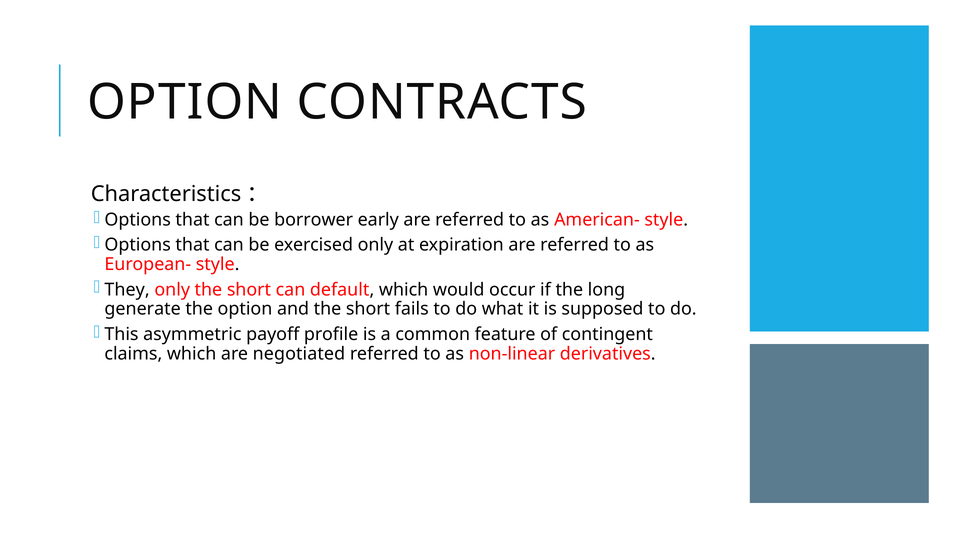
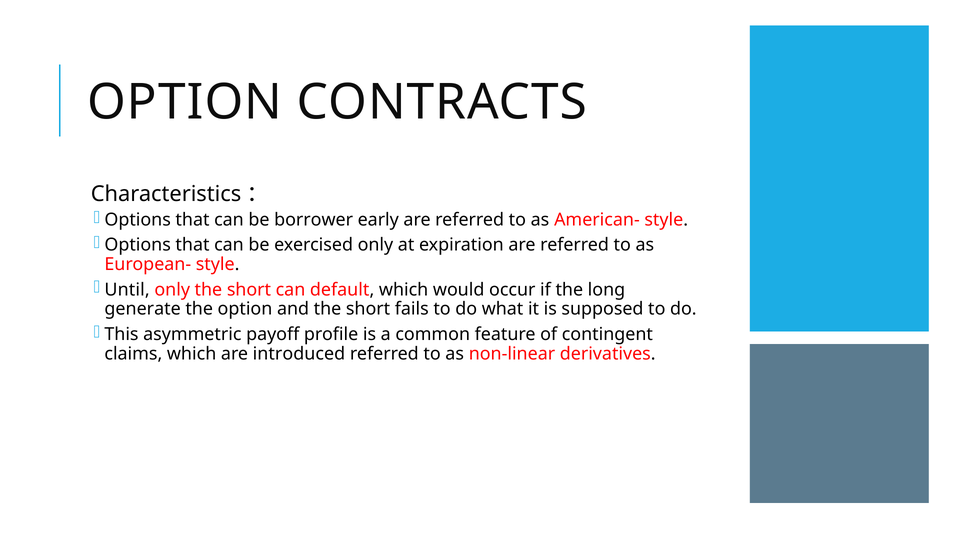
They: They -> Until (127, 290)
negotiated: negotiated -> introduced (299, 353)
